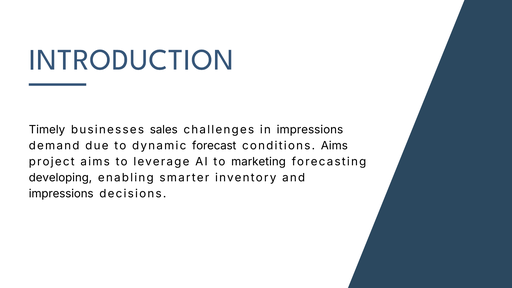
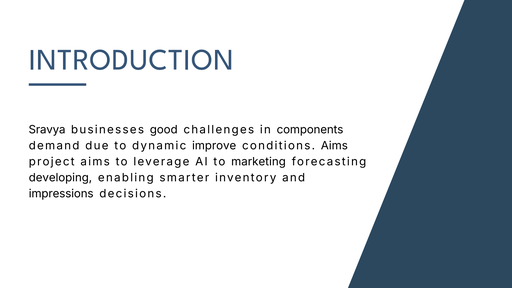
Timely: Timely -> Sravya (47, 130)
sales: sales -> good (164, 130)
in impressions: impressions -> components (310, 130)
forecast: forecast -> improve (214, 146)
